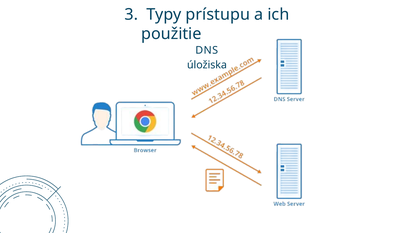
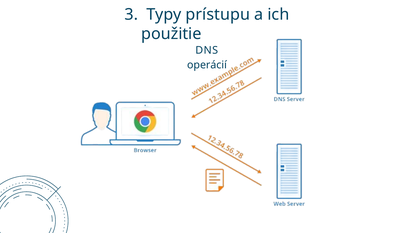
úložiska: úložiska -> operácií (207, 65)
